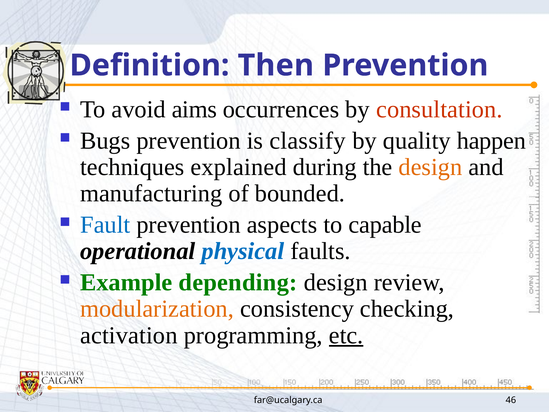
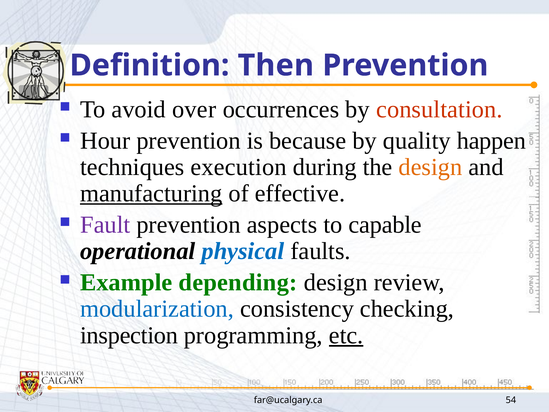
aims: aims -> over (194, 109)
Bugs: Bugs -> Hour (105, 141)
classify: classify -> because (308, 141)
explained: explained -> execution (239, 167)
manufacturing underline: none -> present (151, 193)
bounded: bounded -> effective (300, 193)
Fault colour: blue -> purple (105, 225)
modularization colour: orange -> blue (157, 309)
activation: activation -> inspection (129, 335)
46: 46 -> 54 (511, 400)
